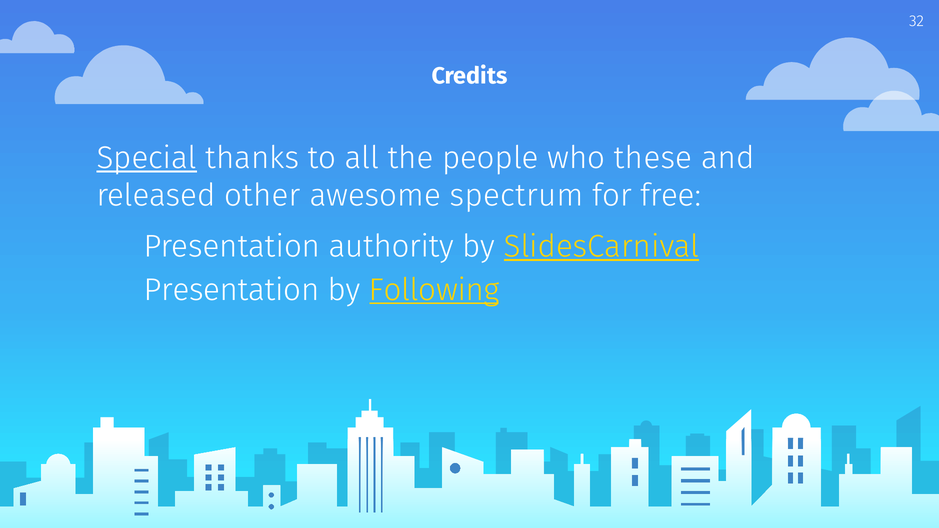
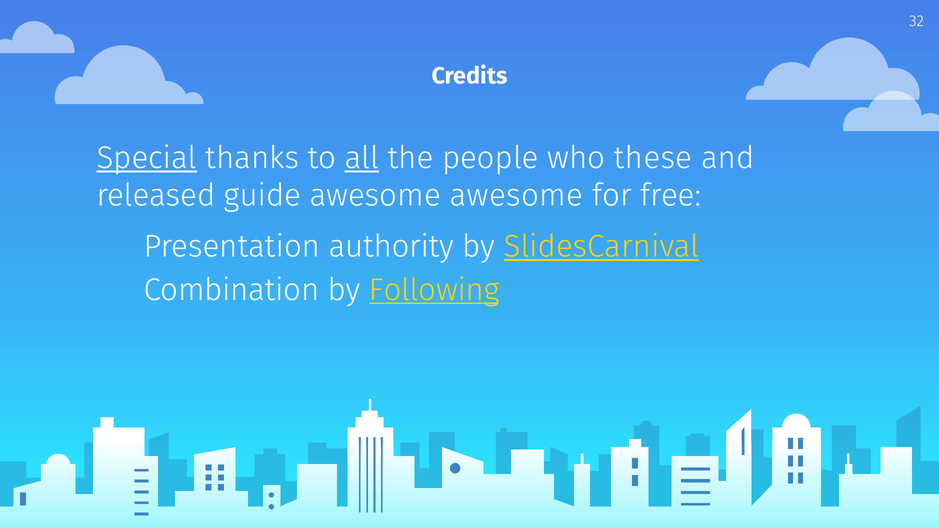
all underline: none -> present (362, 158)
other: other -> guide (263, 196)
awesome spectrum: spectrum -> awesome (516, 196)
Presentation: Presentation -> Combination (231, 290)
